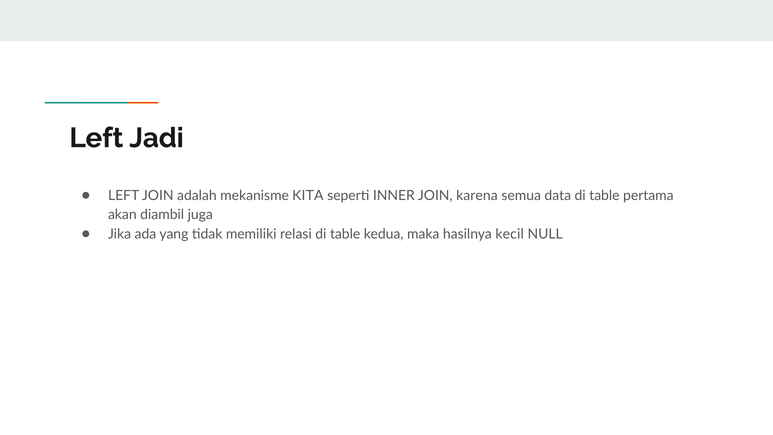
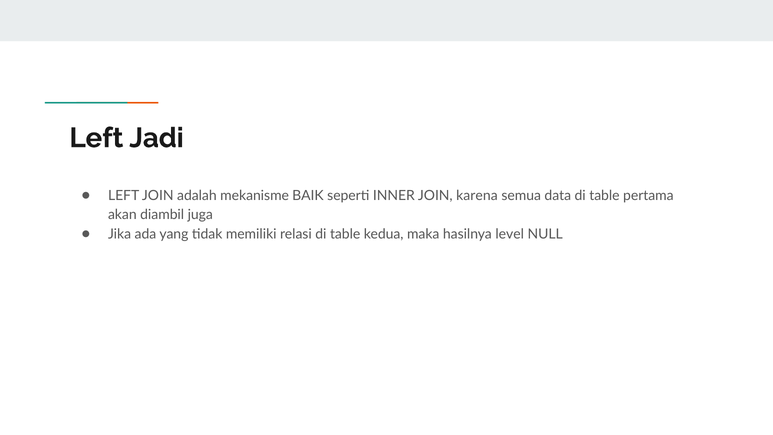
KITA: KITA -> BAIK (308, 195)
kecil: kecil -> level (510, 234)
